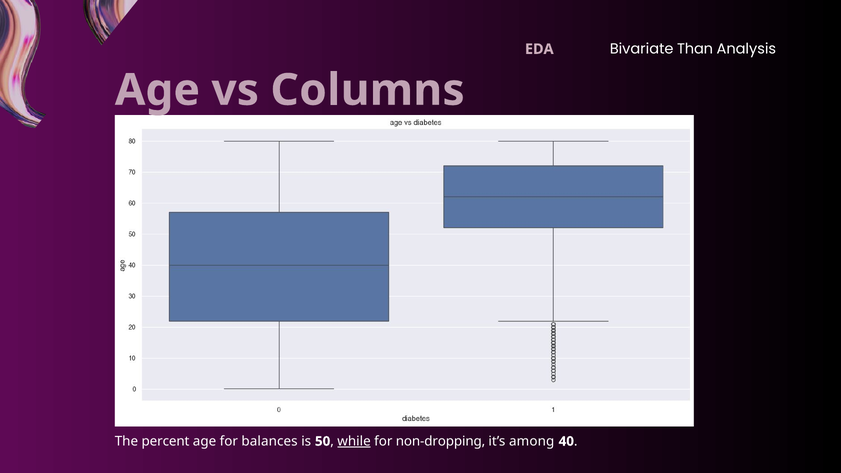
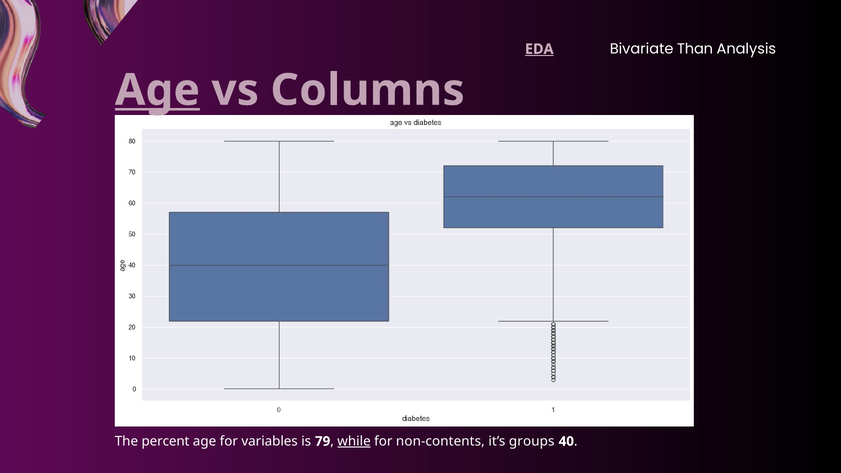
EDA underline: none -> present (539, 49)
Age underline: none -> present (157, 90)
balances: balances -> variables (270, 441)
50: 50 -> 79 (323, 441)
non-dropping: non-dropping -> non-contents (440, 441)
among: among -> groups (532, 441)
